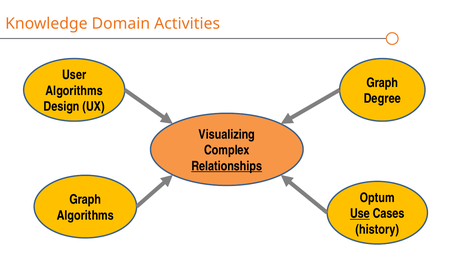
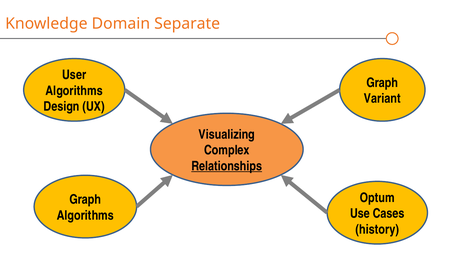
Activities: Activities -> Separate (187, 24)
Degree: Degree -> Variant (382, 99)
Use underline: present -> none (360, 214)
